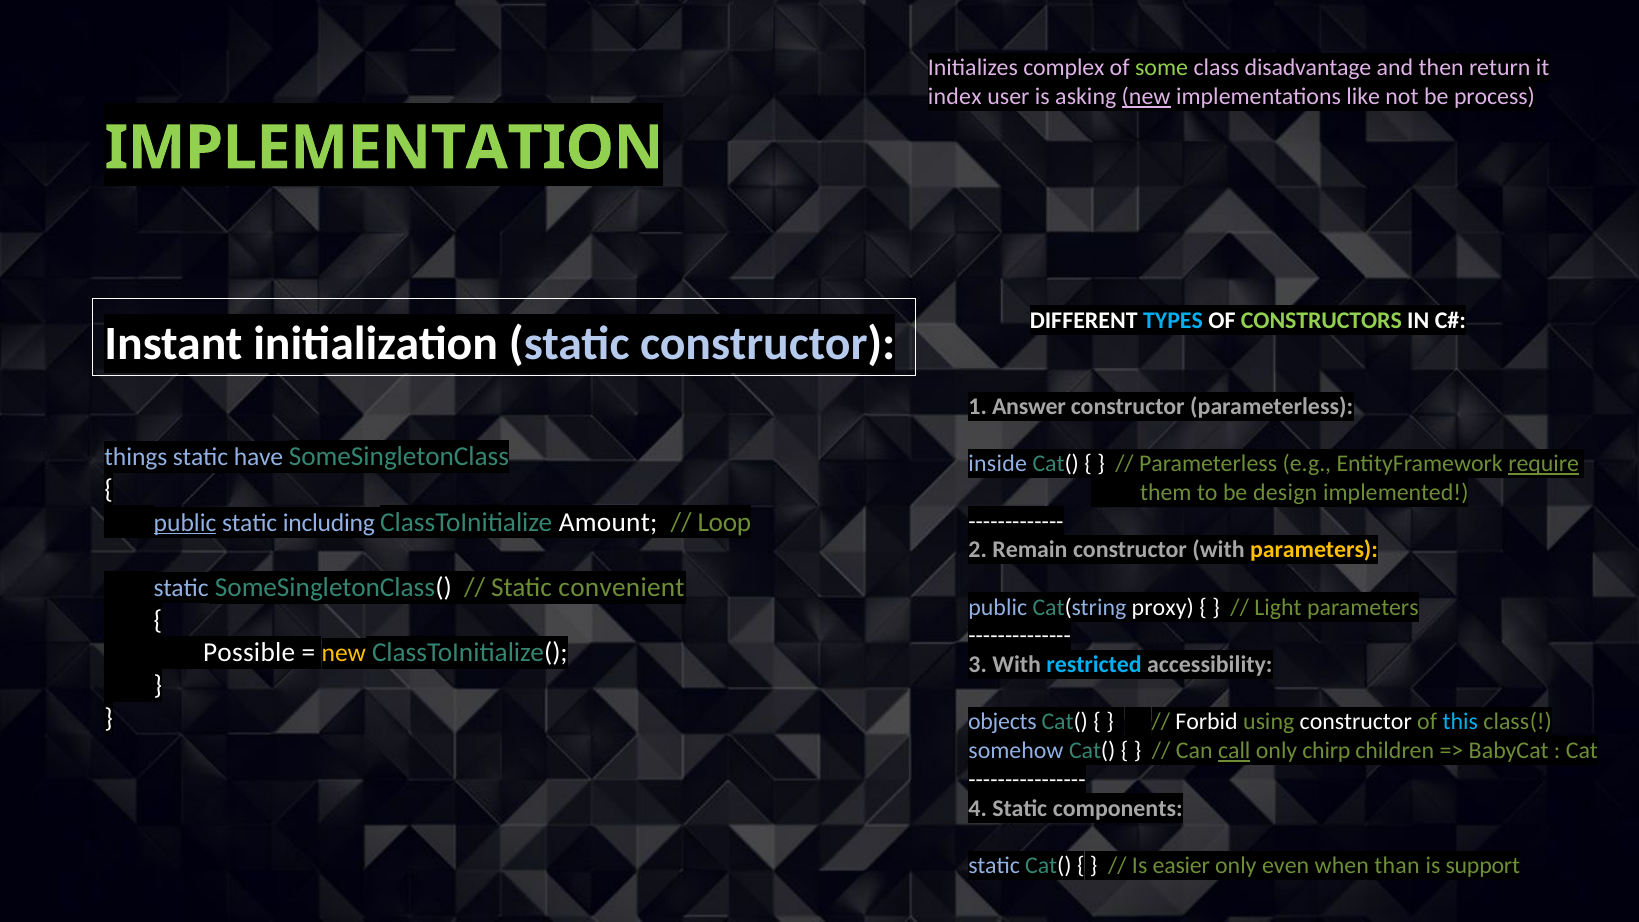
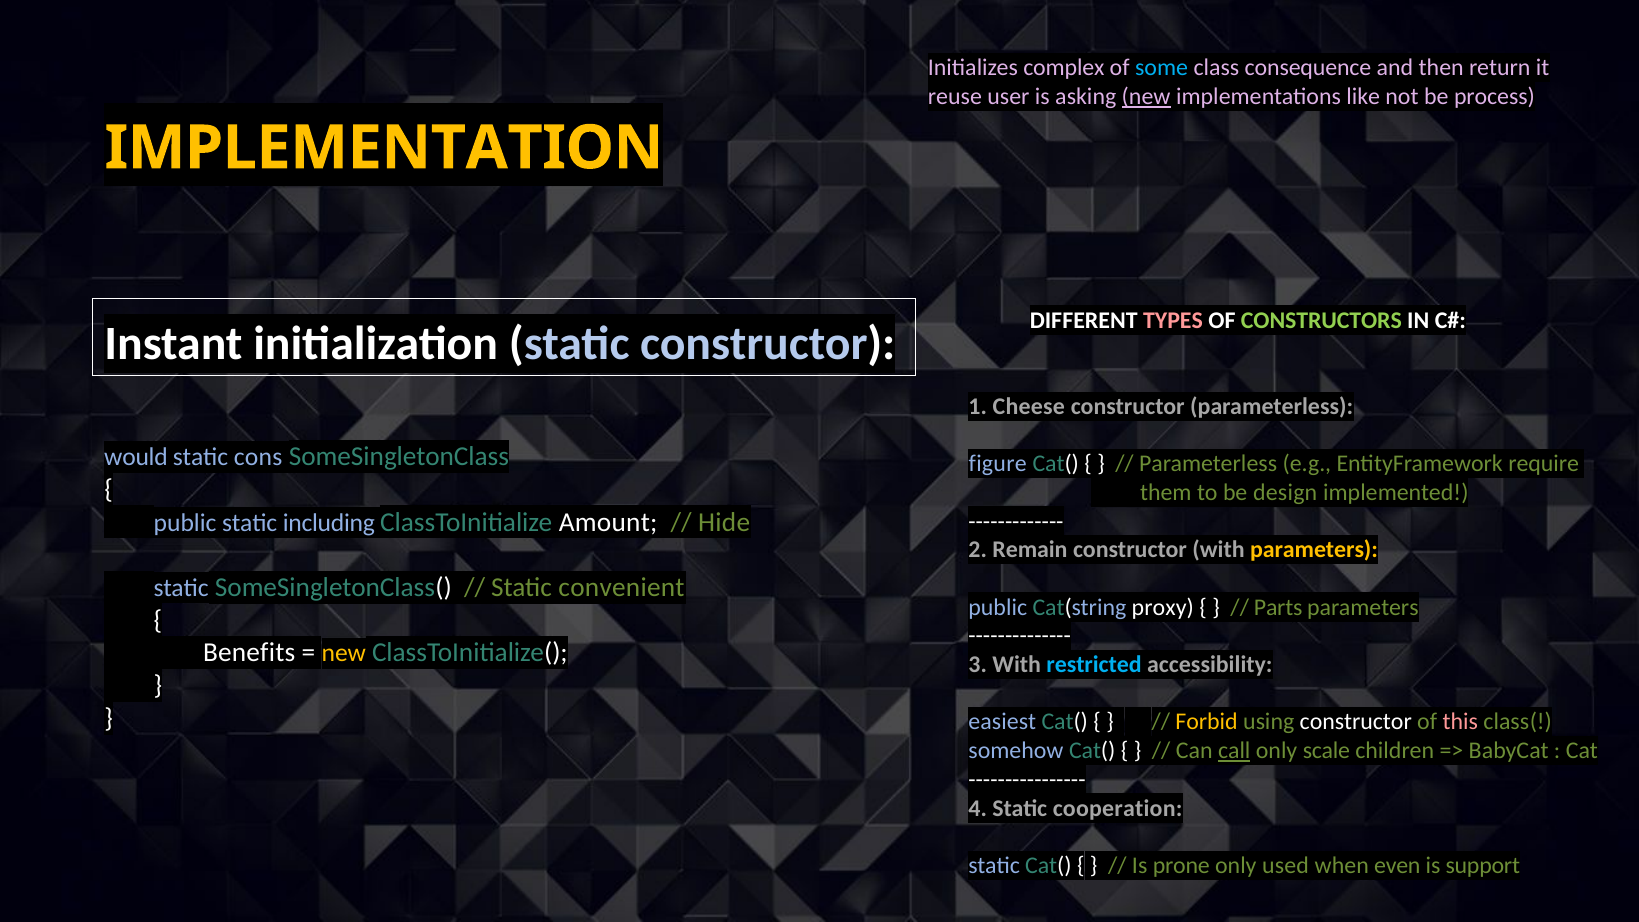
some colour: light green -> light blue (1162, 68)
disadvantage: disadvantage -> consequence (1308, 68)
index: index -> reuse (955, 97)
IMPLEMENTATION colour: light green -> yellow (384, 148)
TYPES colour: light blue -> pink (1173, 320)
Answer: Answer -> Cheese (1029, 406)
things: things -> would (136, 457)
have: have -> cons (258, 457)
inside: inside -> figure (998, 464)
require underline: present -> none (1544, 464)
public underline: present -> none (185, 523)
Loop: Loop -> Hide (724, 522)
Light: Light -> Parts (1278, 607)
Possible: Possible -> Benefits (249, 653)
objects: objects -> easiest (1002, 722)
Forbid colour: white -> yellow (1206, 722)
this colour: light blue -> pink (1460, 722)
chirp: chirp -> scale (1326, 751)
components: components -> cooperation (1118, 808)
easier: easier -> prone (1181, 865)
even: even -> used (1286, 865)
than: than -> even (1397, 865)
